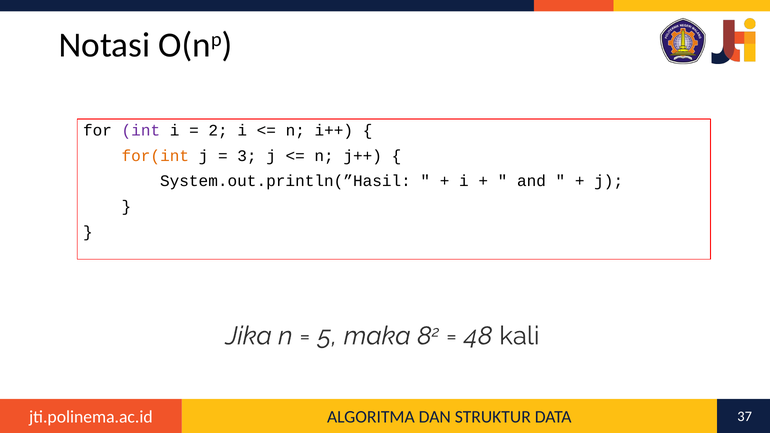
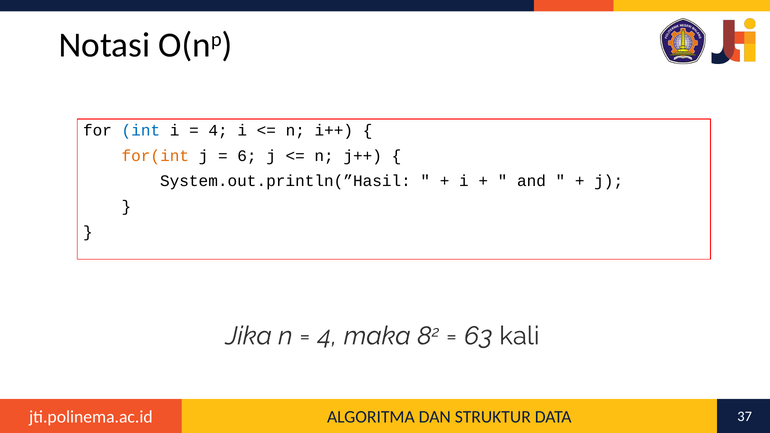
int colour: purple -> blue (141, 130)
2: 2 -> 4 (218, 130)
3: 3 -> 6 (247, 156)
5: 5 -> 4 (327, 336)
48: 48 -> 63 (478, 336)
